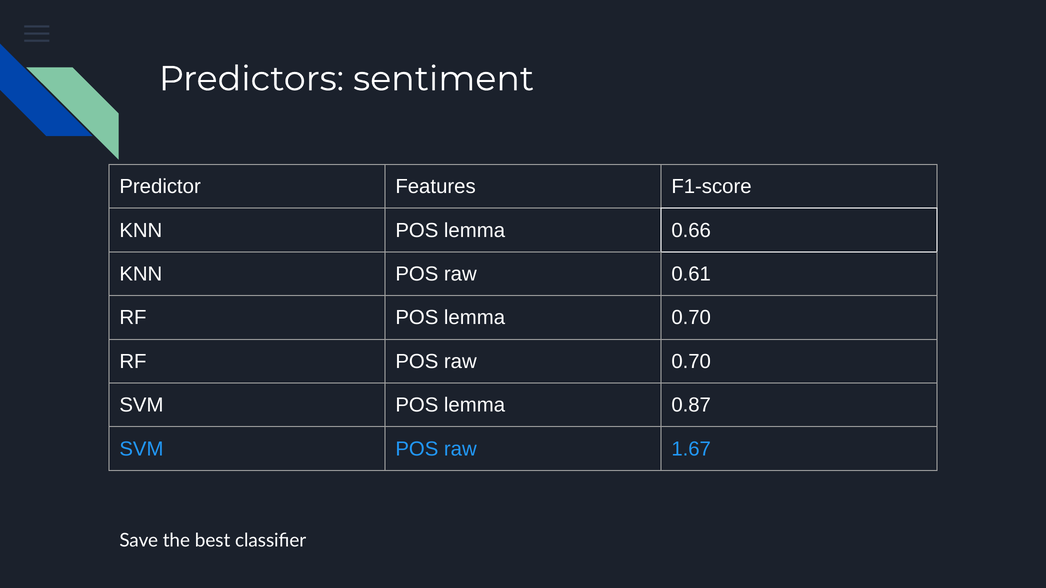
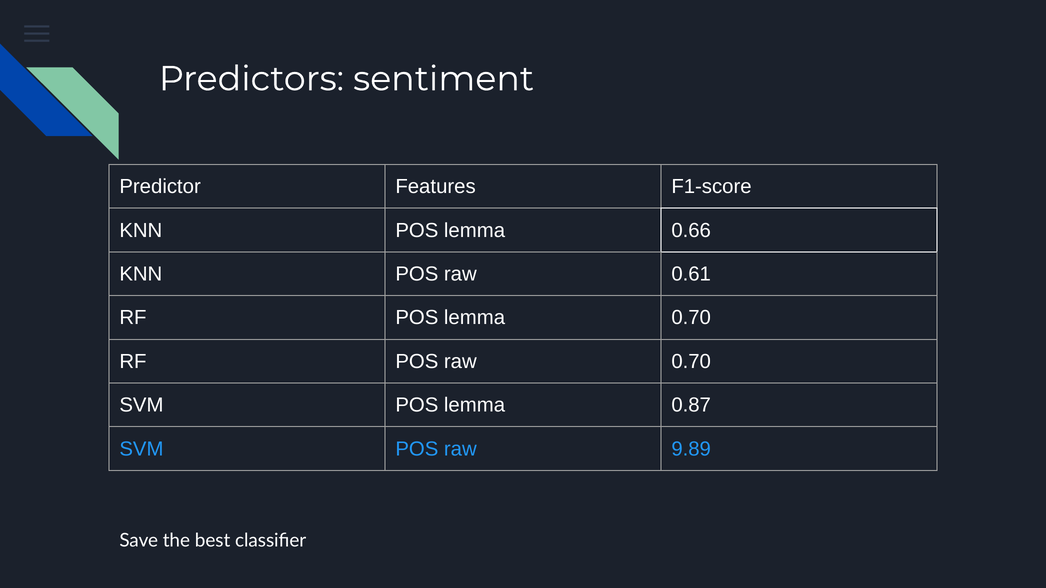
1.67: 1.67 -> 9.89 (691, 449)
